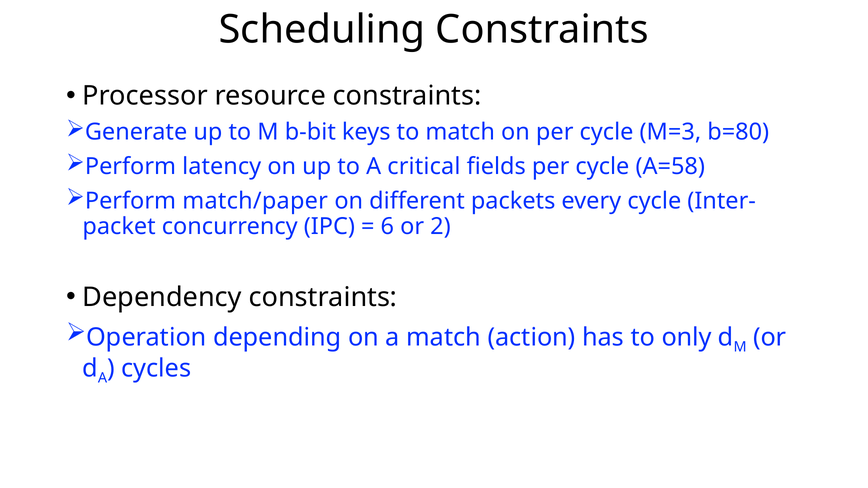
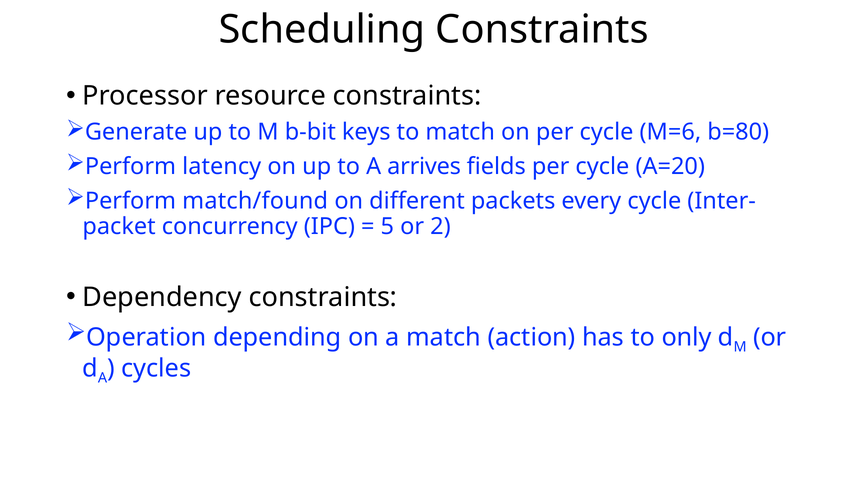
M=3: M=3 -> M=6 (670, 132)
critical: critical -> arrives (424, 167)
A=58: A=58 -> A=20 (670, 167)
match/paper: match/paper -> match/found (255, 201)
6: 6 -> 5 (387, 226)
